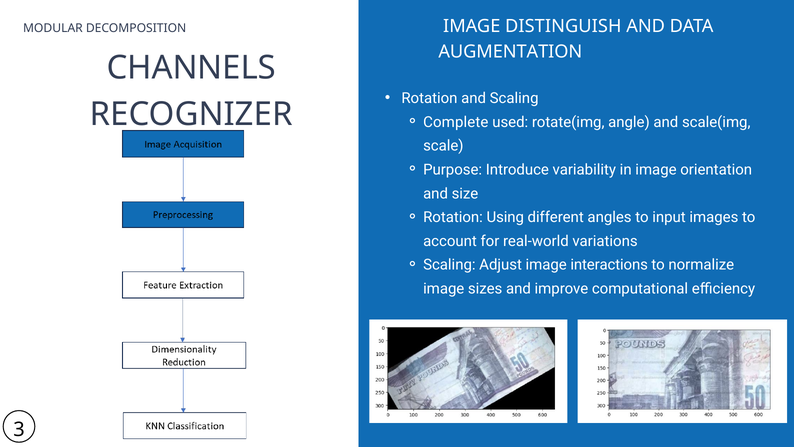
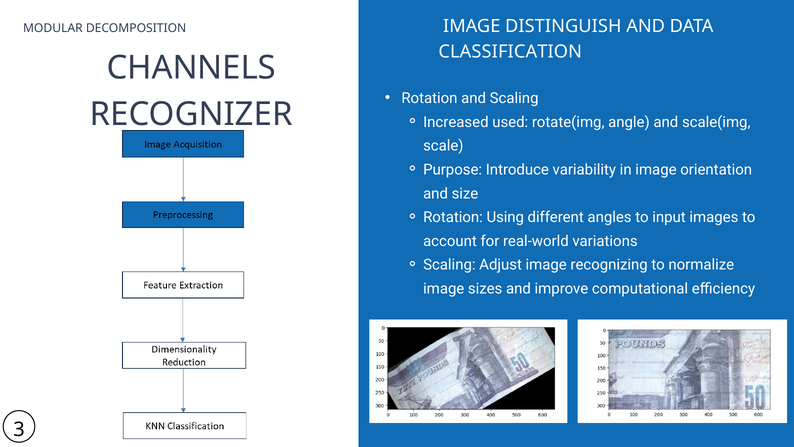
AUGMENTATION: AUGMENTATION -> CLASSIFICATION (510, 52)
Complete: Complete -> Increased (456, 122)
interactions: interactions -> recognizing (609, 265)
